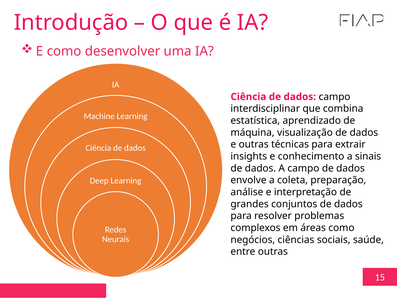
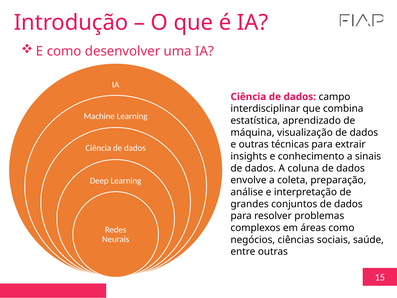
A campo: campo -> coluna (303, 168)
